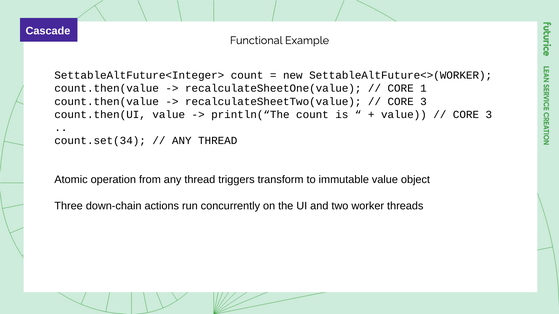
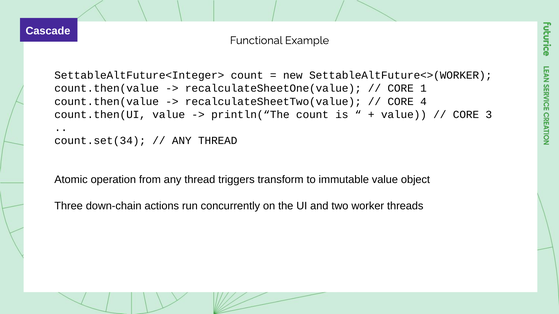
3: 3 -> 4 (423, 102)
